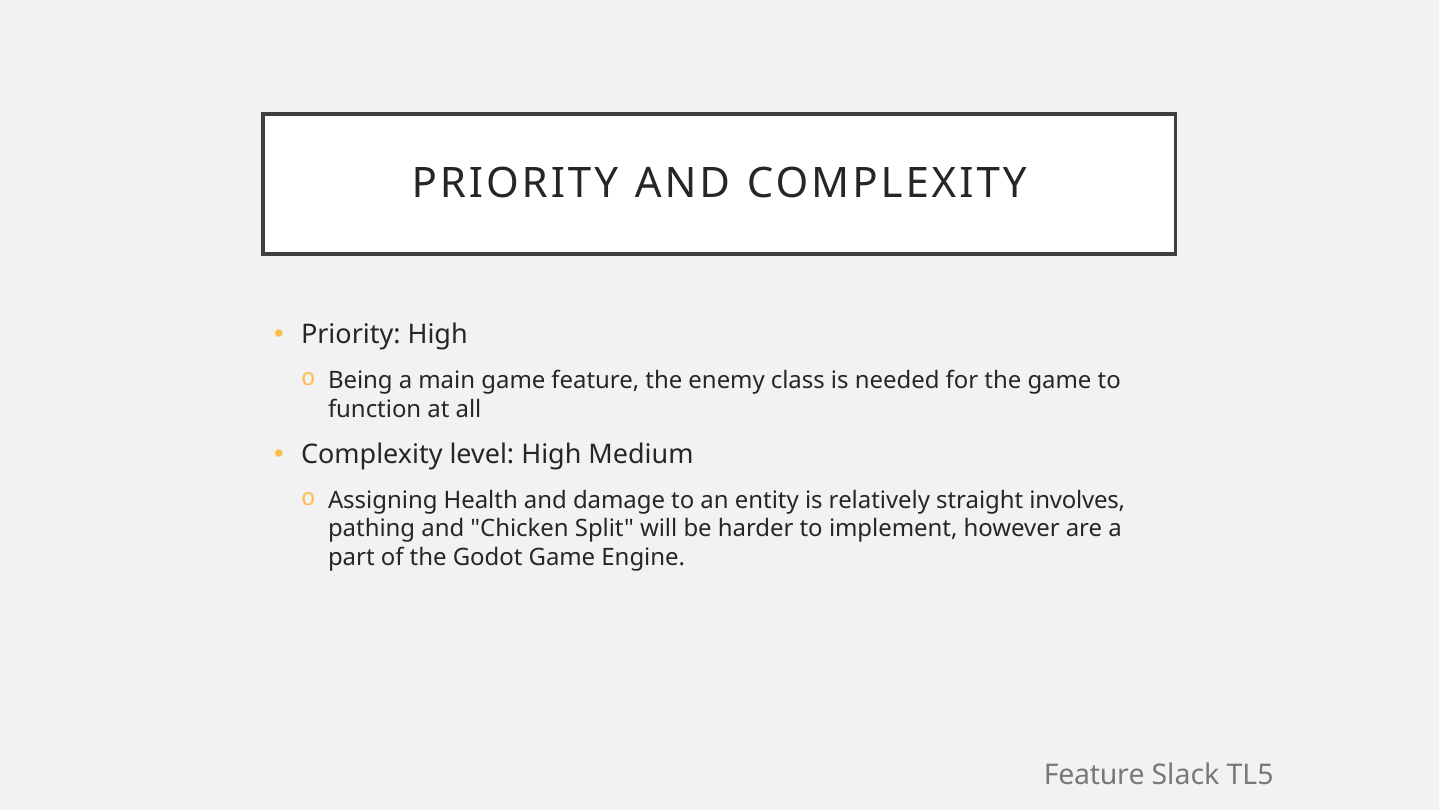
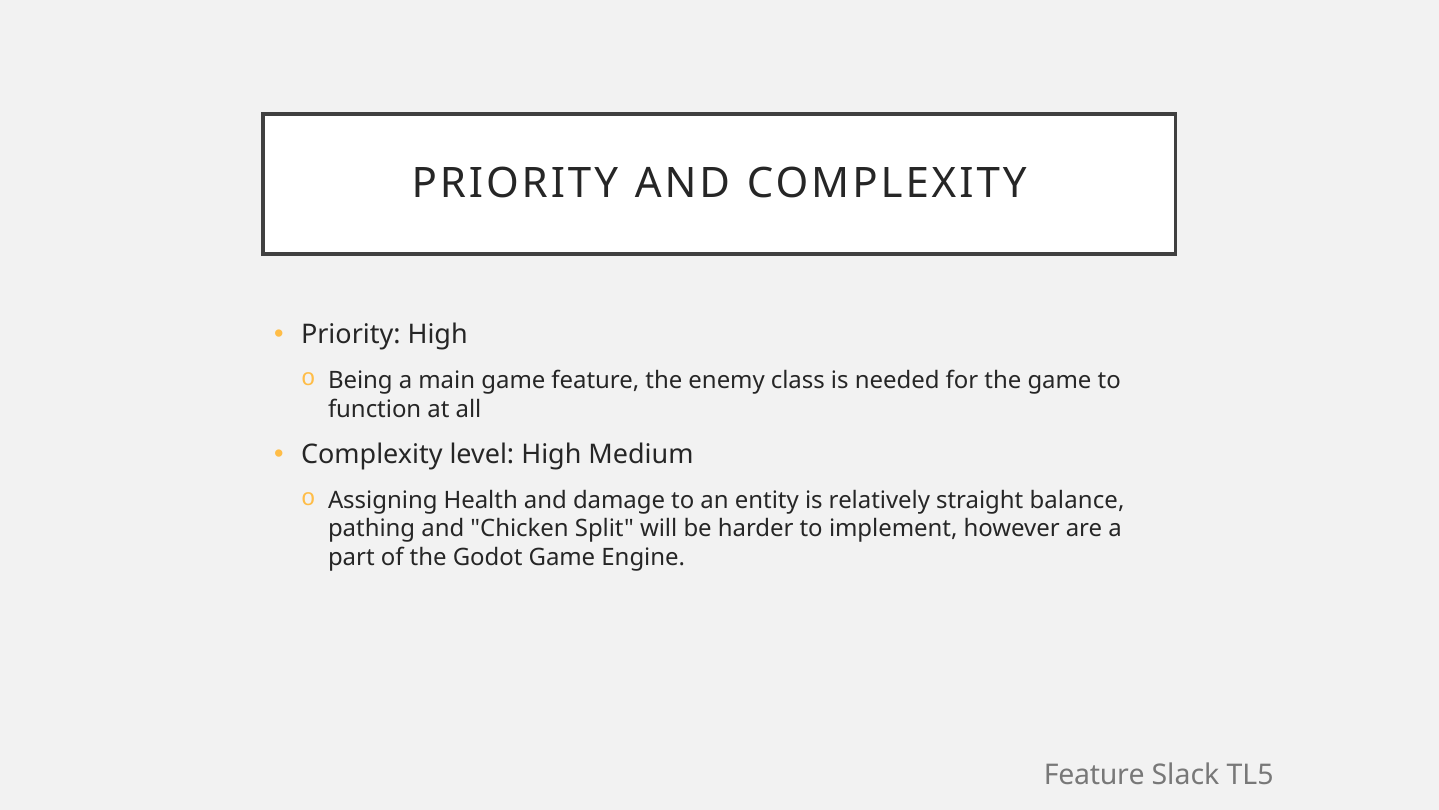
involves: involves -> balance (1077, 500)
